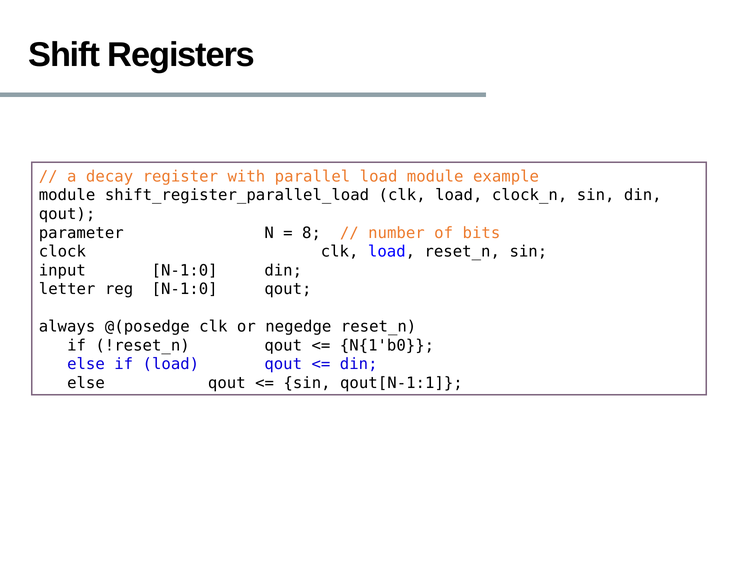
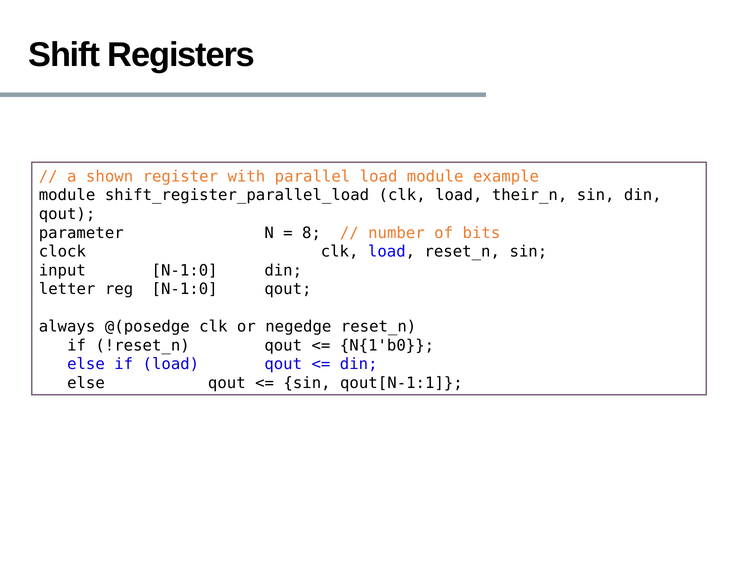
decay: decay -> shown (110, 177)
clock_n: clock_n -> their_n (530, 196)
